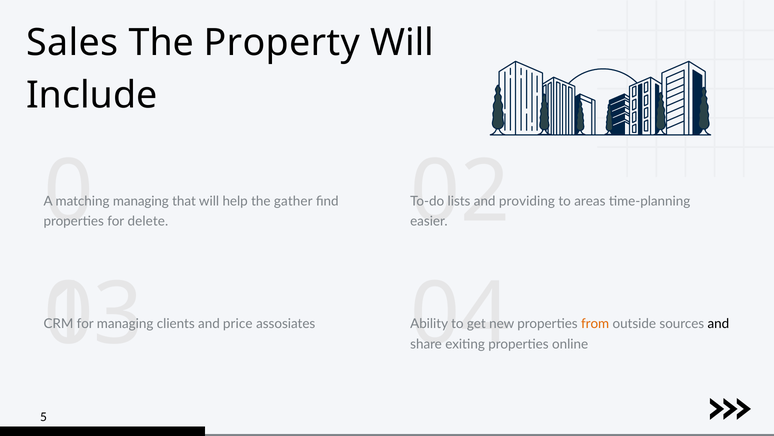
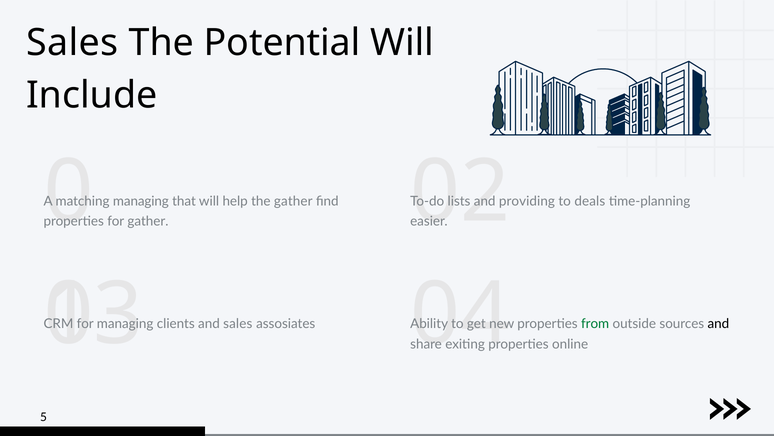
Property: Property -> Potential (282, 43)
areas: areas -> deals (590, 201)
for delete: delete -> gather (148, 221)
from colour: orange -> green (595, 324)
and price: price -> sales (238, 324)
